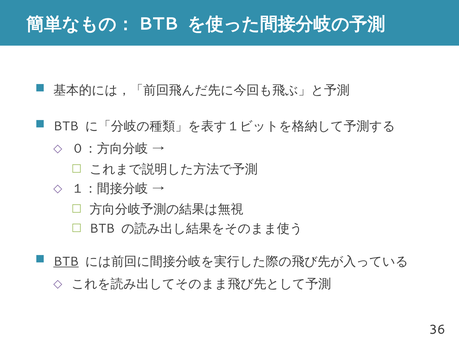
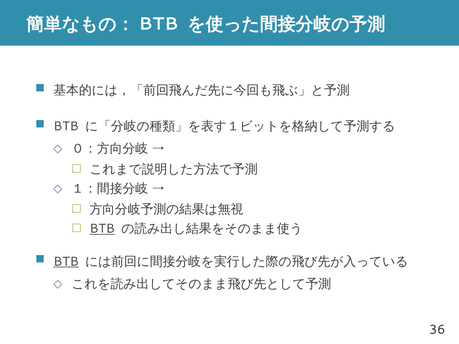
BTB underline: none -> present (102, 229)
